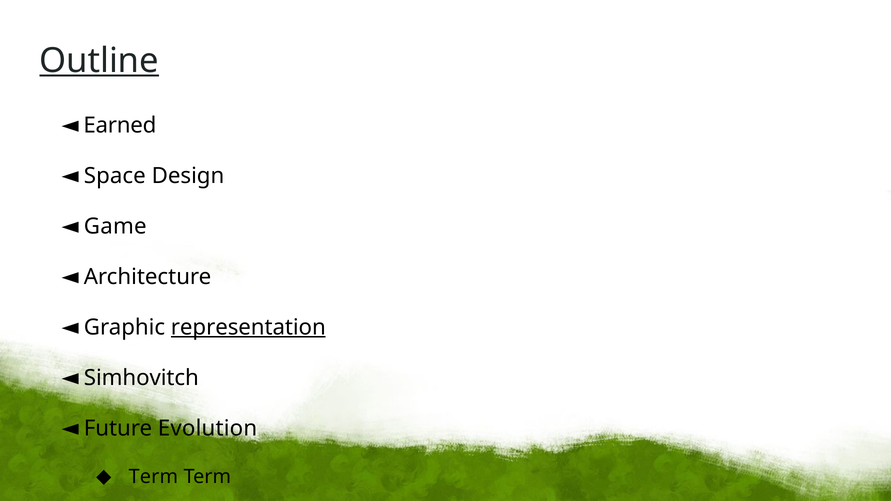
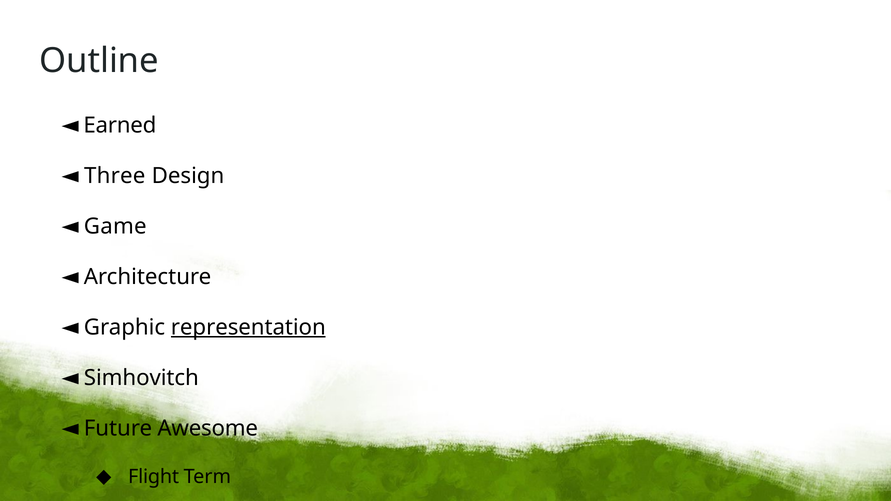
Outline underline: present -> none (99, 61)
Space: Space -> Three (115, 176)
Evolution: Evolution -> Awesome (208, 428)
Term: Term -> Flight (154, 477)
